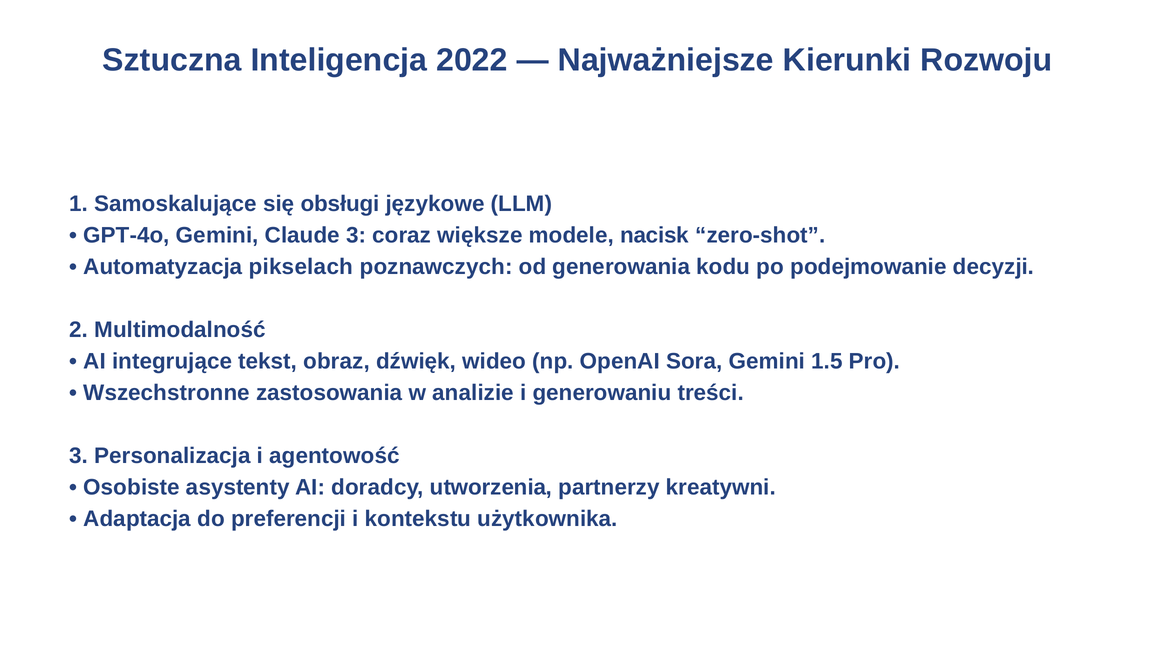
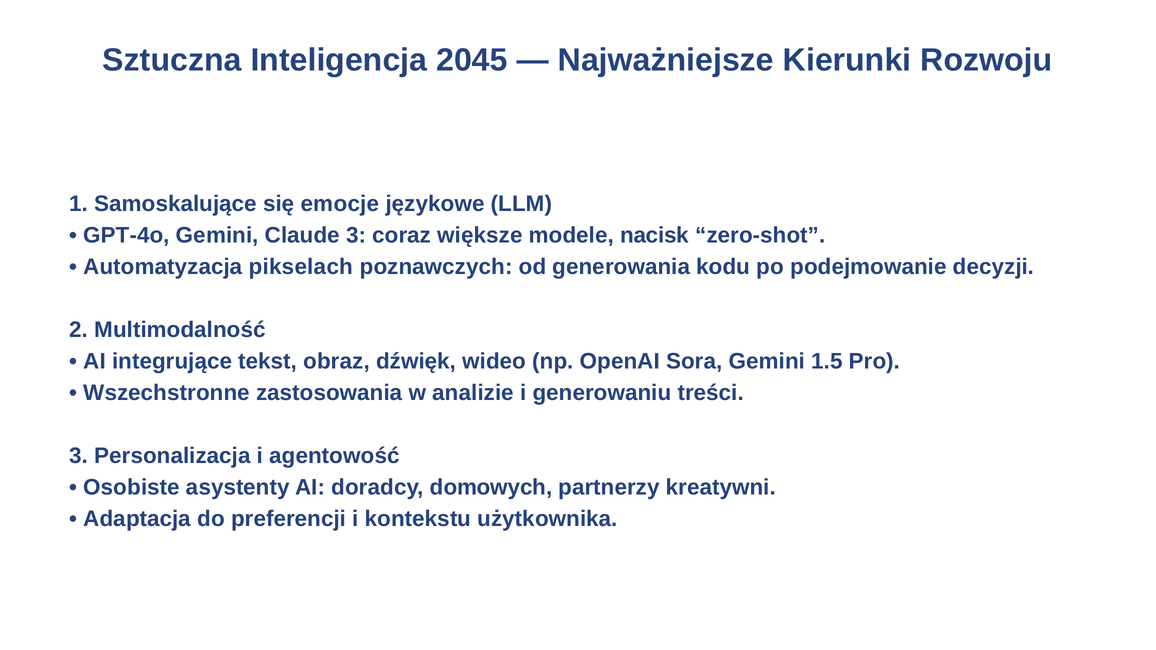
2022: 2022 -> 2045 (472, 60)
obsługi: obsługi -> emocje (340, 204)
utworzenia: utworzenia -> domowych (491, 488)
